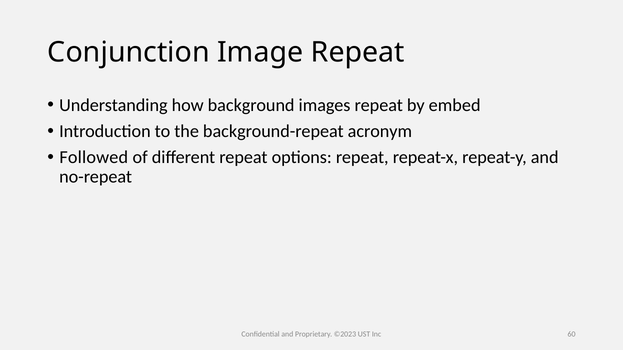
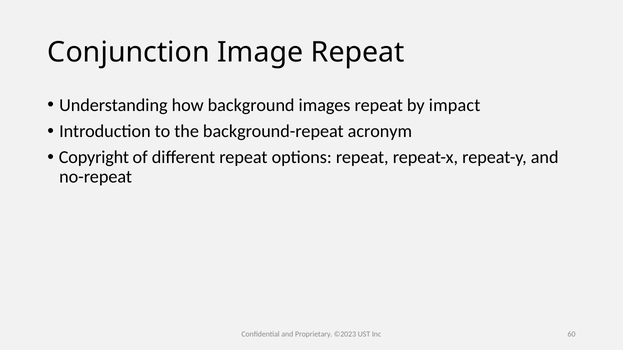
embed: embed -> impact (455, 105)
Followed: Followed -> Copyright (94, 157)
